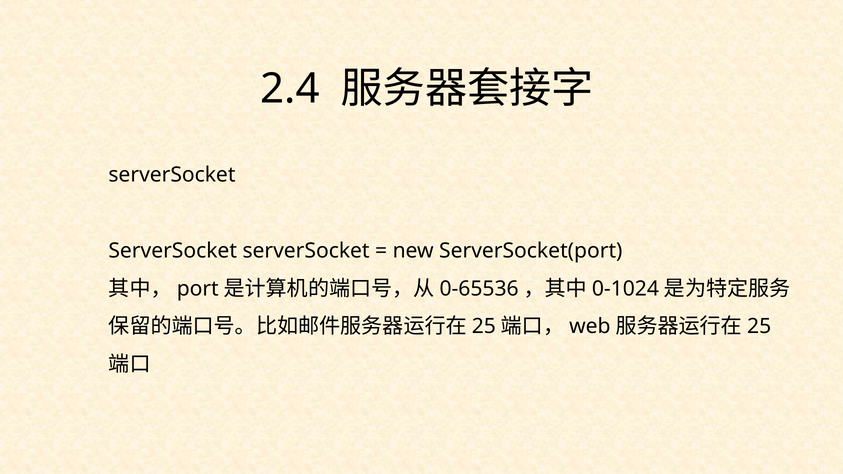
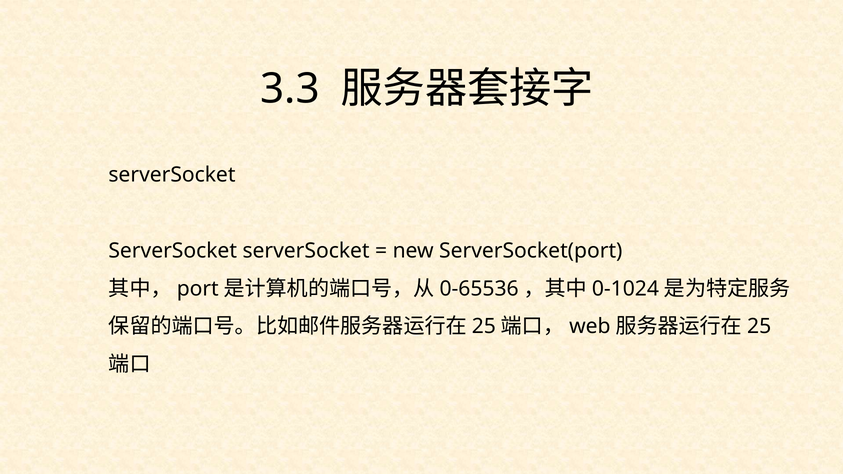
2.4: 2.4 -> 3.3 (290, 89)
